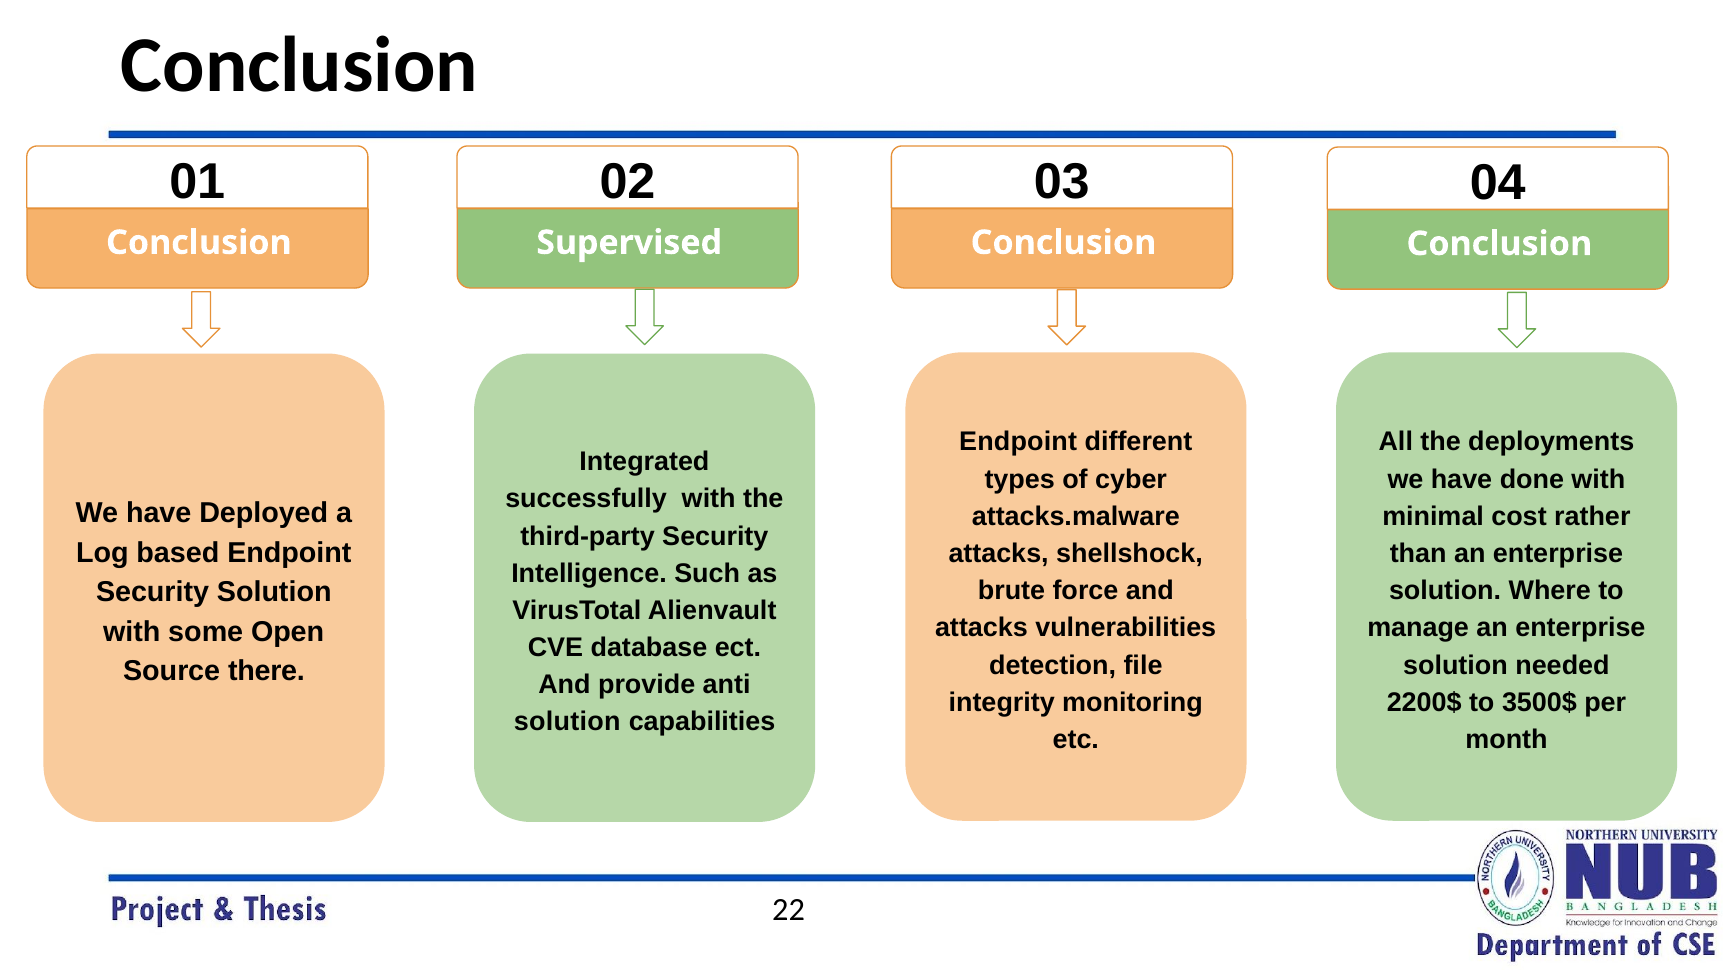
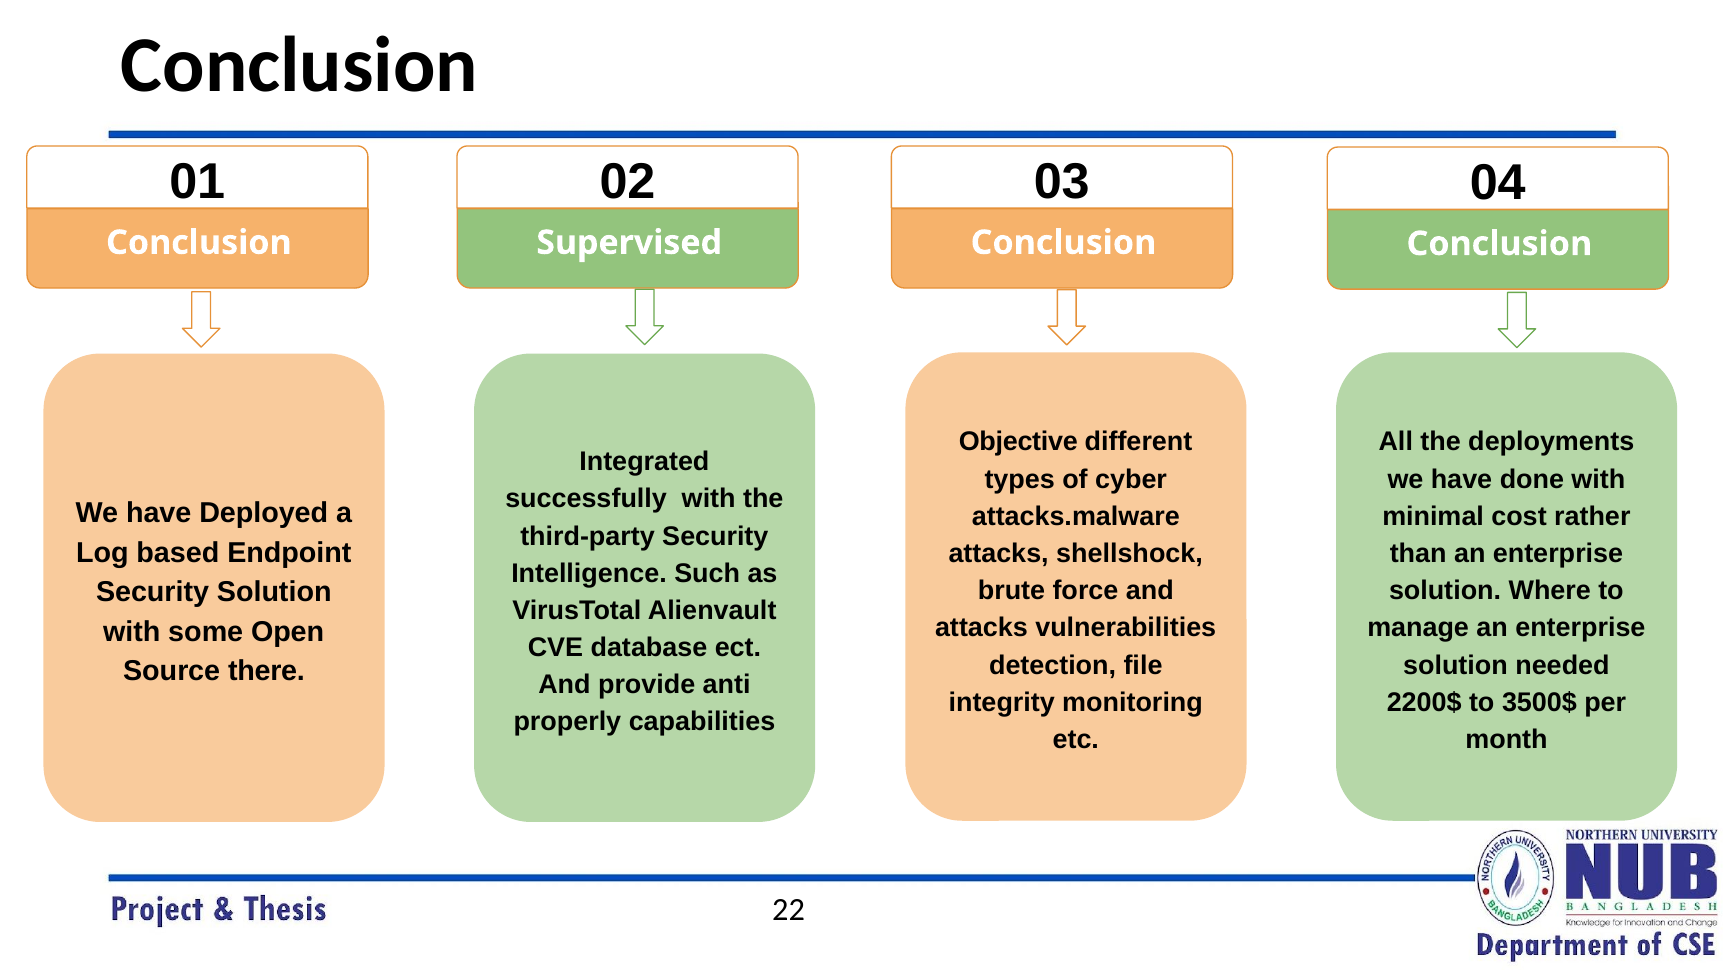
Endpoint: Endpoint -> Objective (1018, 442)
solution: solution -> properly (567, 722)
